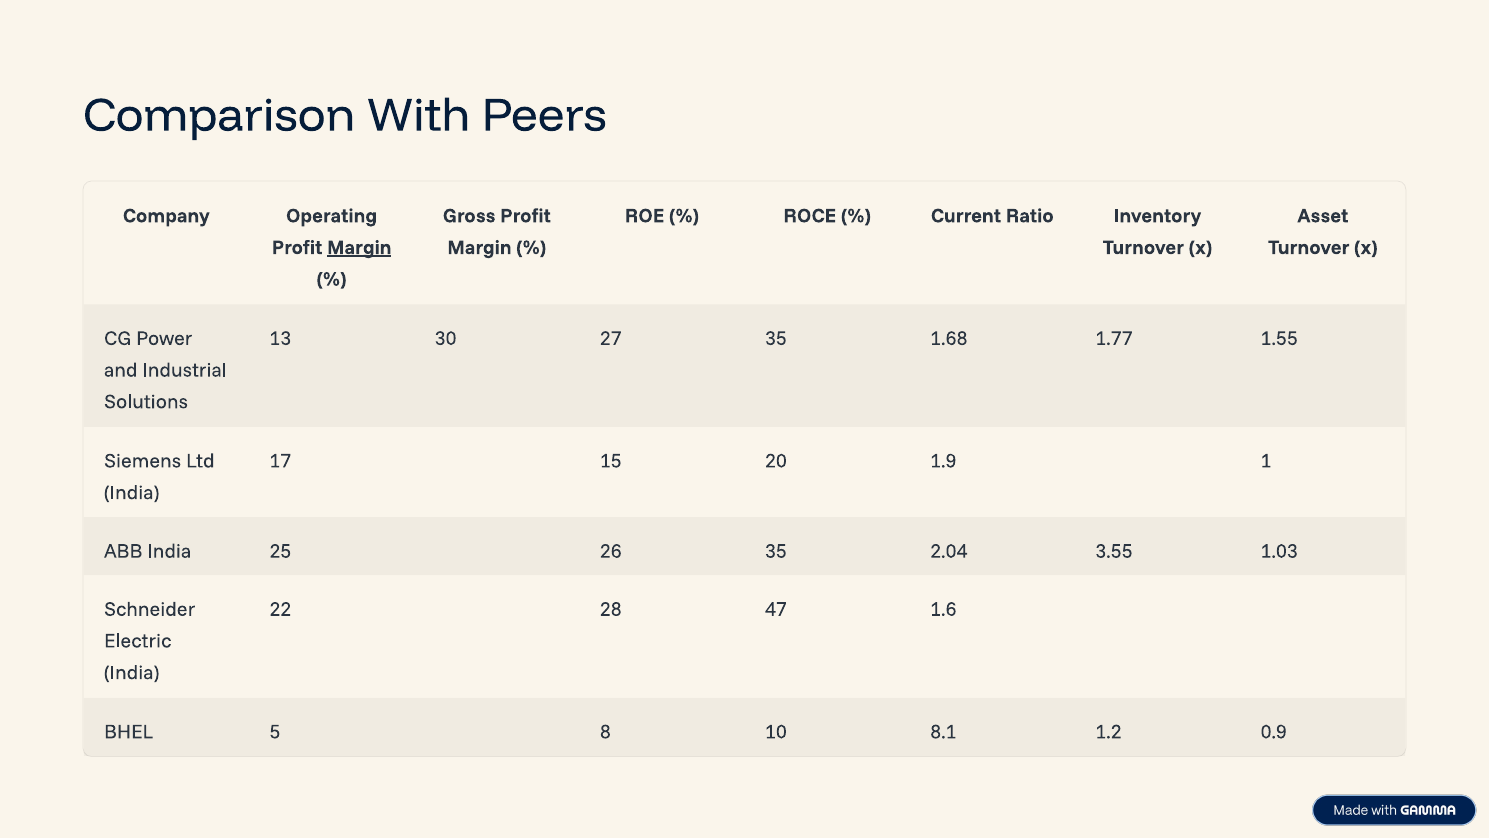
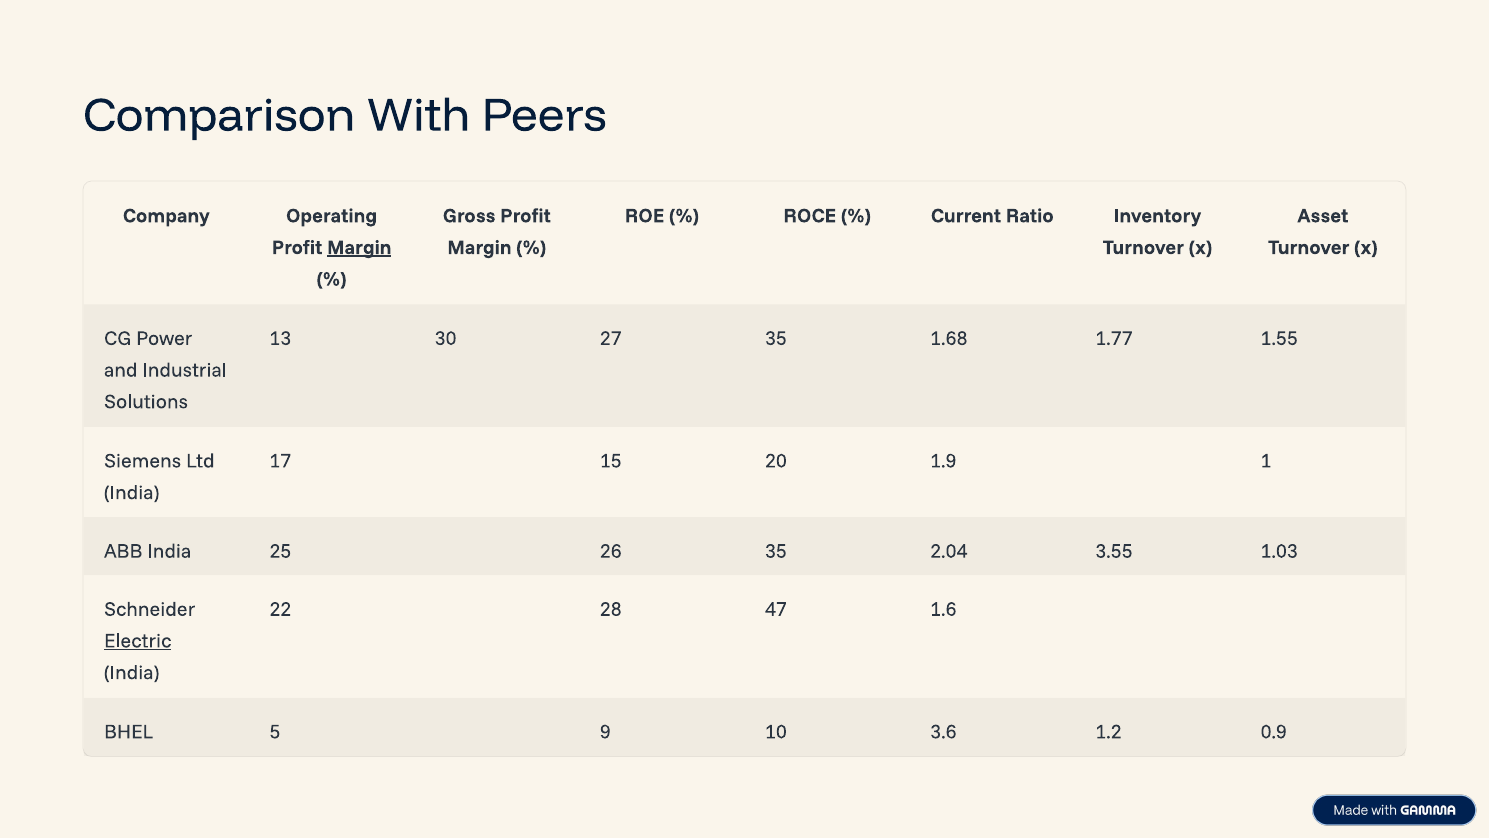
Electric underline: none -> present (138, 641)
8: 8 -> 9 (605, 731)
8.1: 8.1 -> 3.6 (943, 731)
